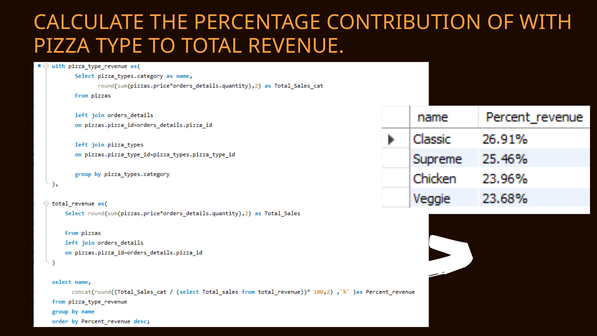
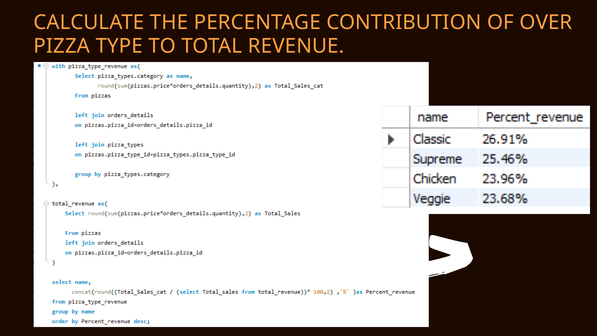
WITH: WITH -> OVER (546, 22)
